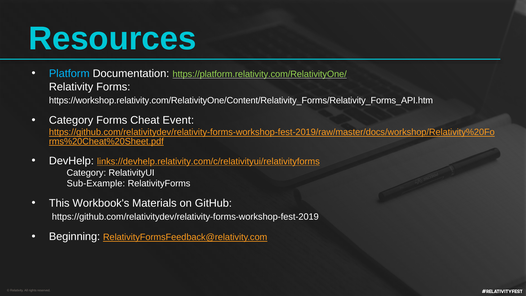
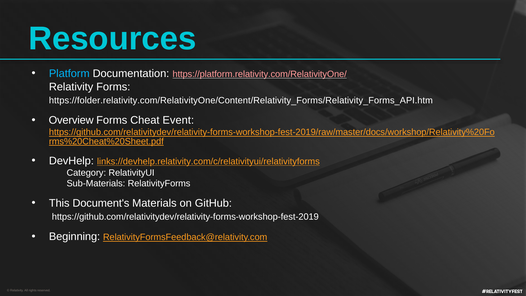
https://platform.relativity.com/RelativityOne/ colour: light green -> pink (260, 74)
https://workshop.relativity.com/RelativityOne/Content/Relativity_Forms/Relativity_Forms_API.htm: https://workshop.relativity.com/RelativityOne/Content/Relativity_Forms/Relativity_Forms_API.htm -> https://folder.relativity.com/RelativityOne/Content/Relativity_Forms/Relativity_Forms_API.htm (241, 100)
Category: Category -> Overview (71, 120)
Sub-Example: Sub-Example -> Sub-Materials (96, 184)
Workbook's: Workbook's -> Document's (101, 203)
